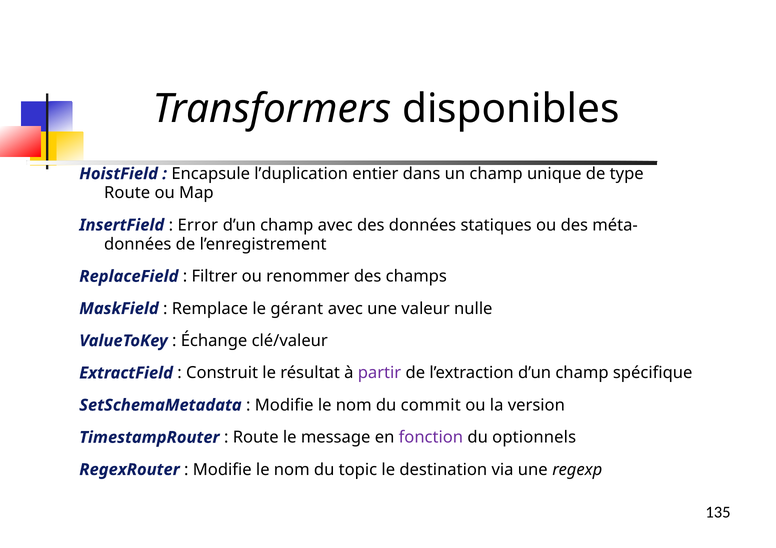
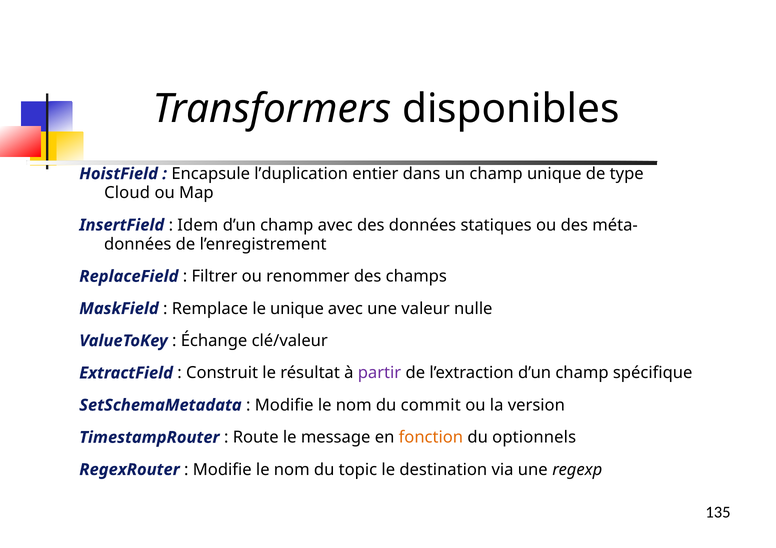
Route: Route -> Cloud (127, 193)
Error: Error -> Idem (198, 225)
le gérant: gérant -> unique (297, 309)
fonction colour: purple -> orange (431, 438)
